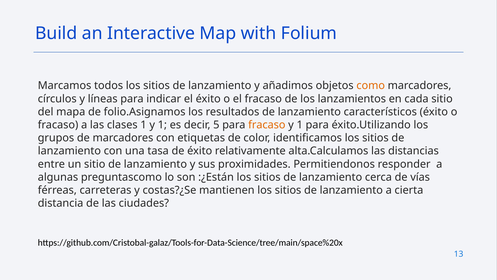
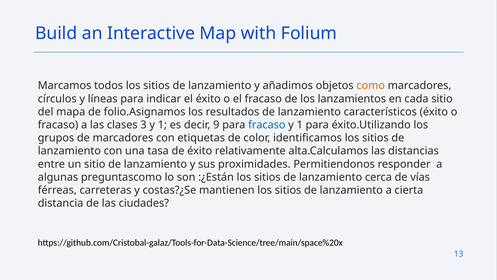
clases 1: 1 -> 3 (144, 125)
5: 5 -> 9 (216, 125)
fracaso colour: orange -> blue (267, 125)
